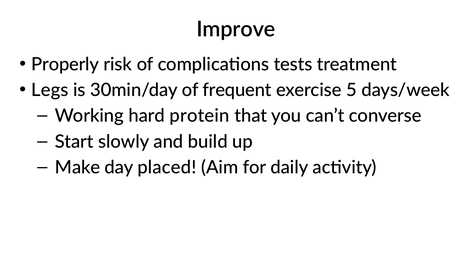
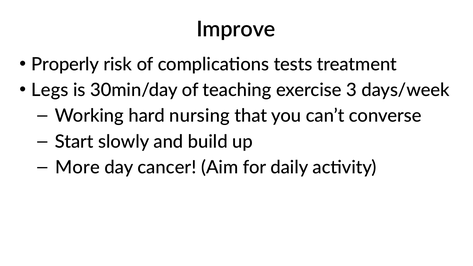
frequent: frequent -> teaching (237, 90)
5: 5 -> 3 (351, 90)
protein: protein -> nursing (199, 116)
Make: Make -> More (78, 167)
placed: placed -> cancer (167, 167)
